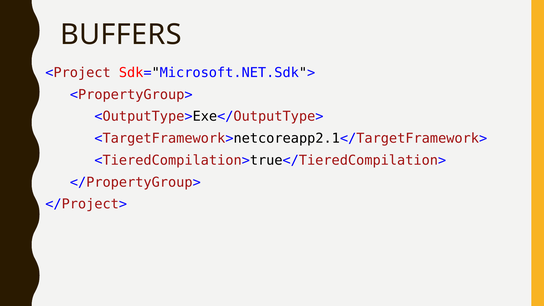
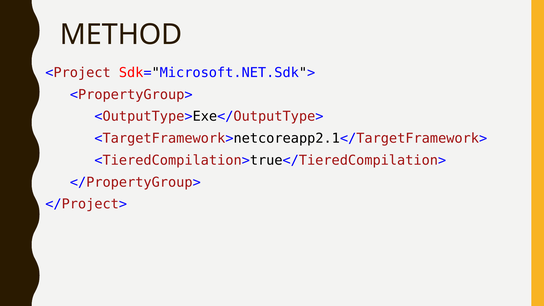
BUFFERS: BUFFERS -> METHOD (121, 35)
